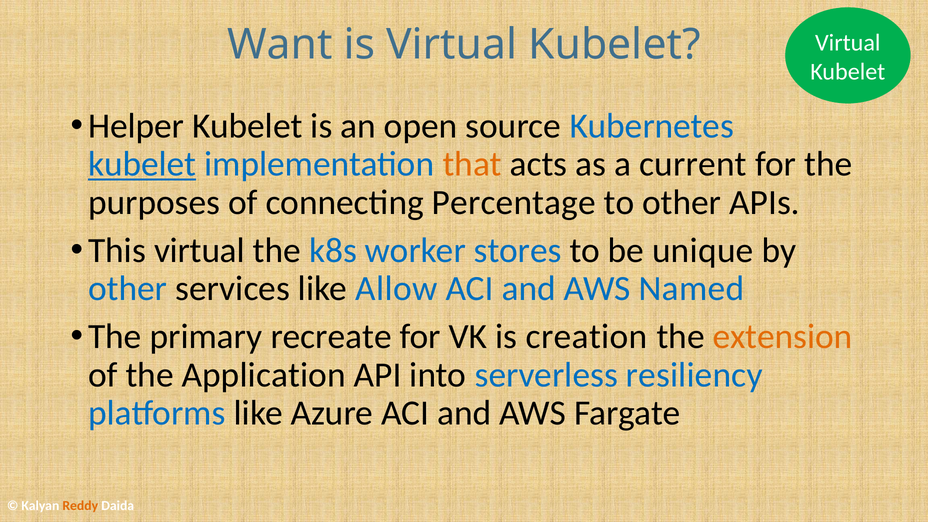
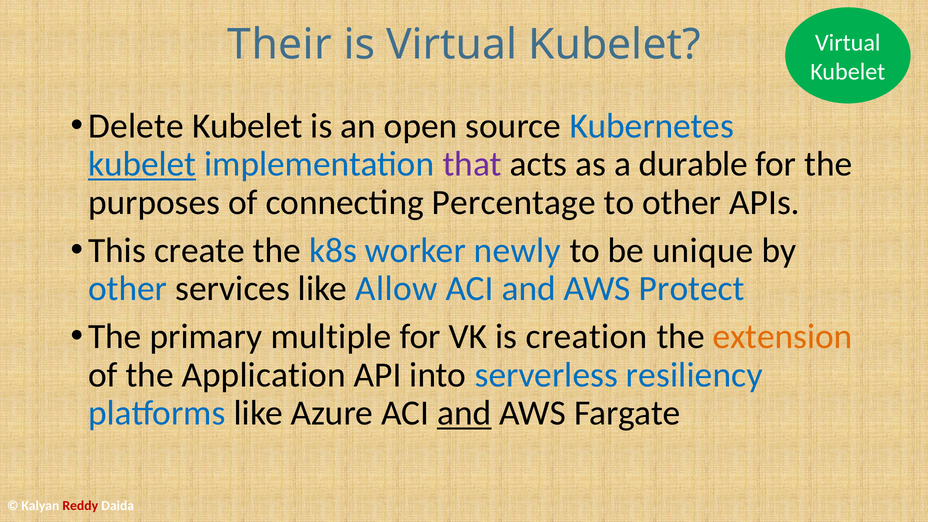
Want: Want -> Their (280, 45)
Helper: Helper -> Delete (136, 126)
that colour: orange -> purple (472, 164)
current: current -> durable (693, 164)
This virtual: virtual -> create (199, 250)
stores: stores -> newly (517, 250)
Named: Named -> Protect (692, 289)
recreate: recreate -> multiple (331, 337)
and underline: none -> present (464, 413)
Reddy colour: orange -> red (80, 506)
